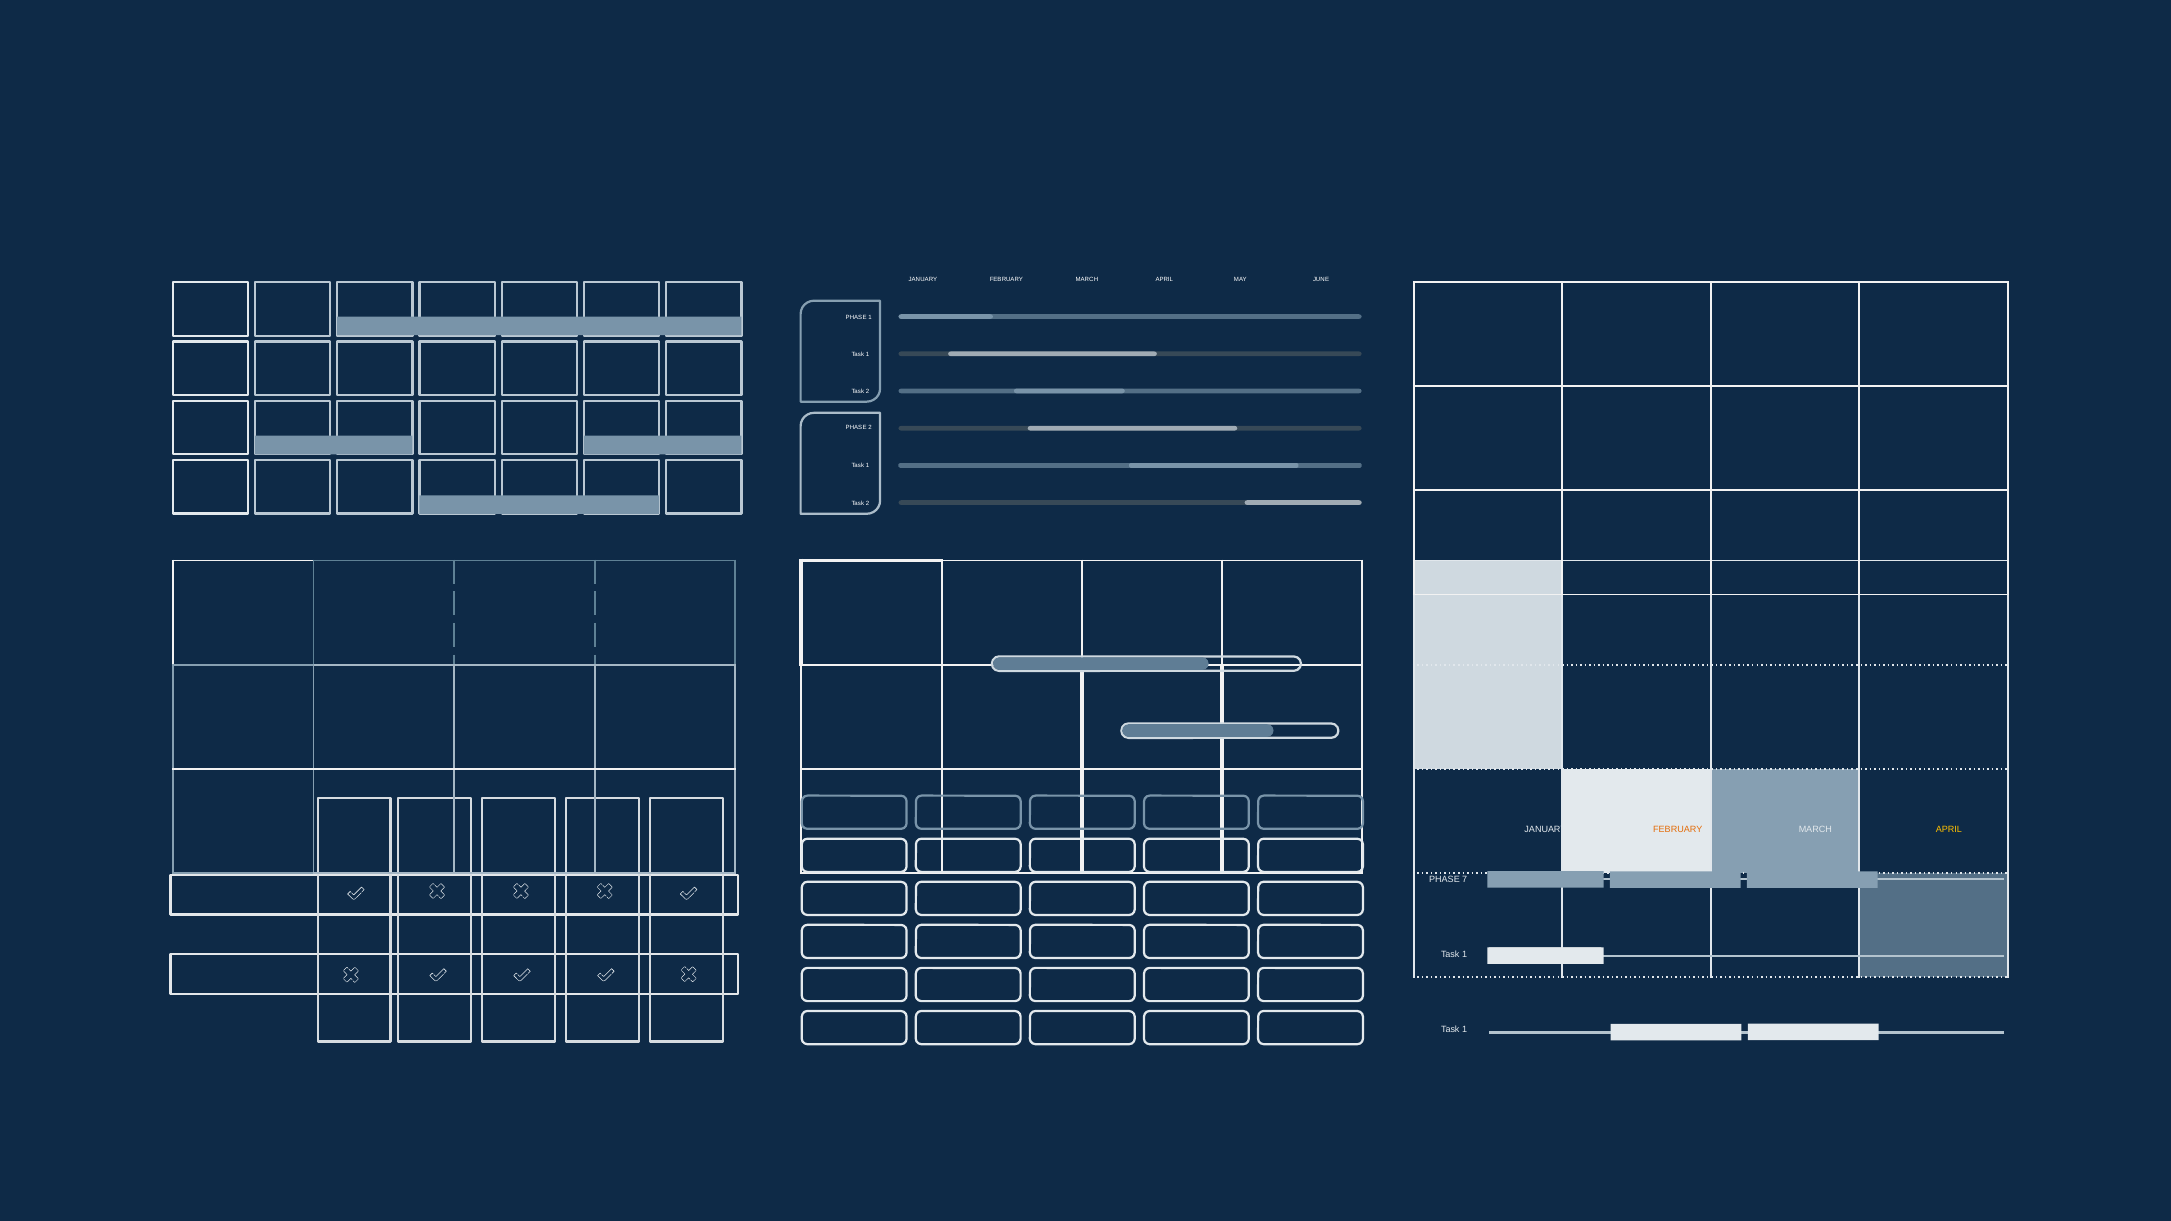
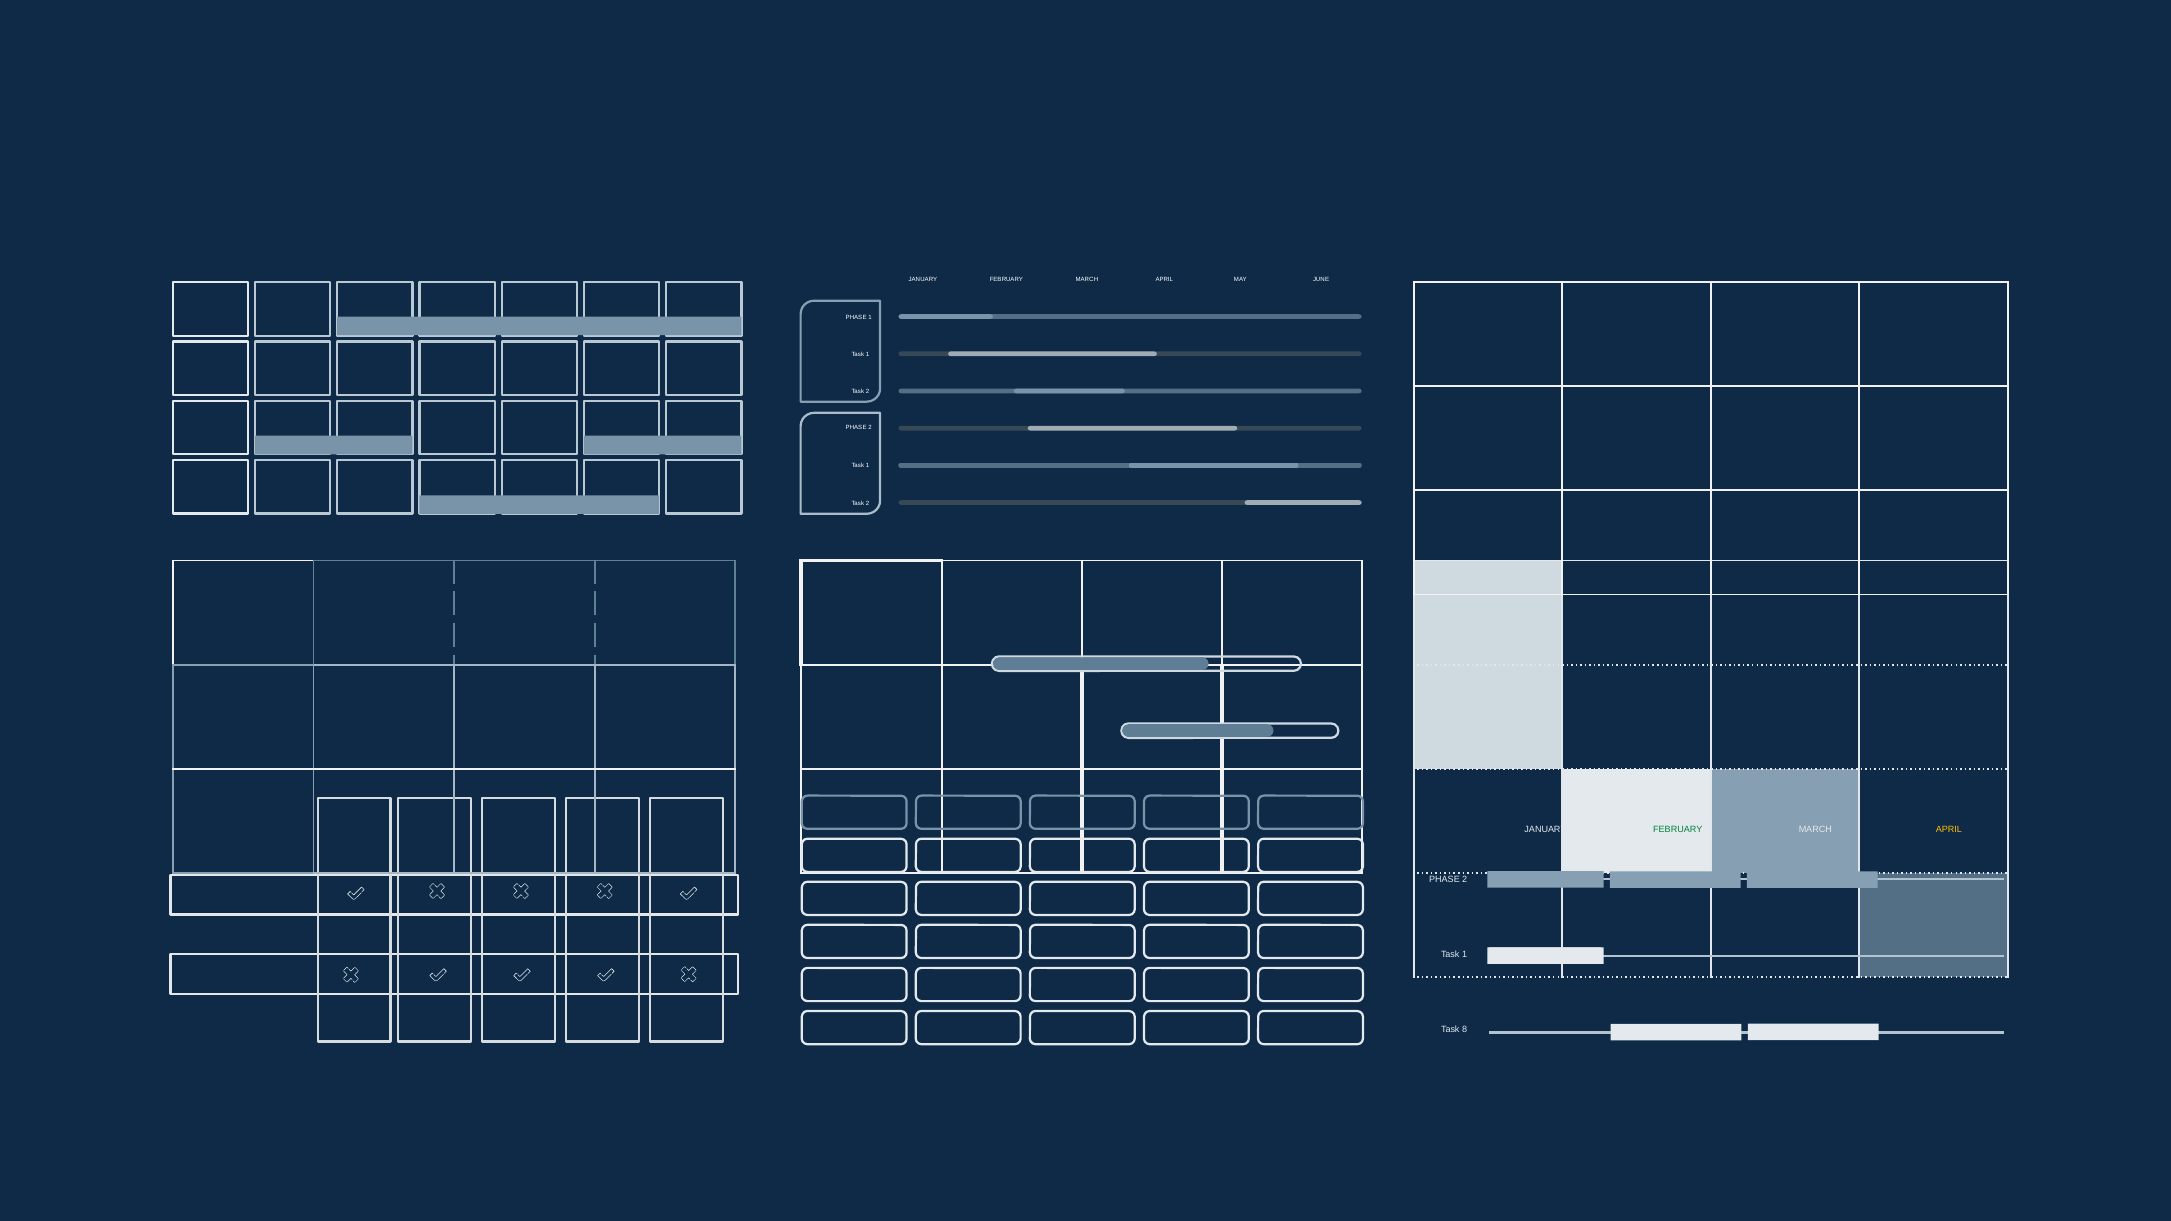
FEBRUARY colour: orange -> green (1678, 830)
7: 7 -> 2 (1465, 880)
1: 1 -> 8 (1465, 1030)
